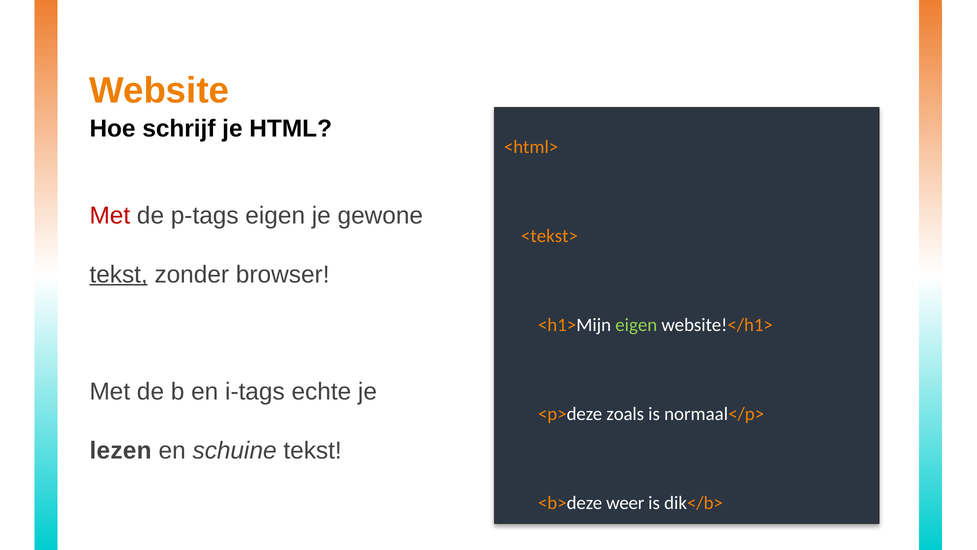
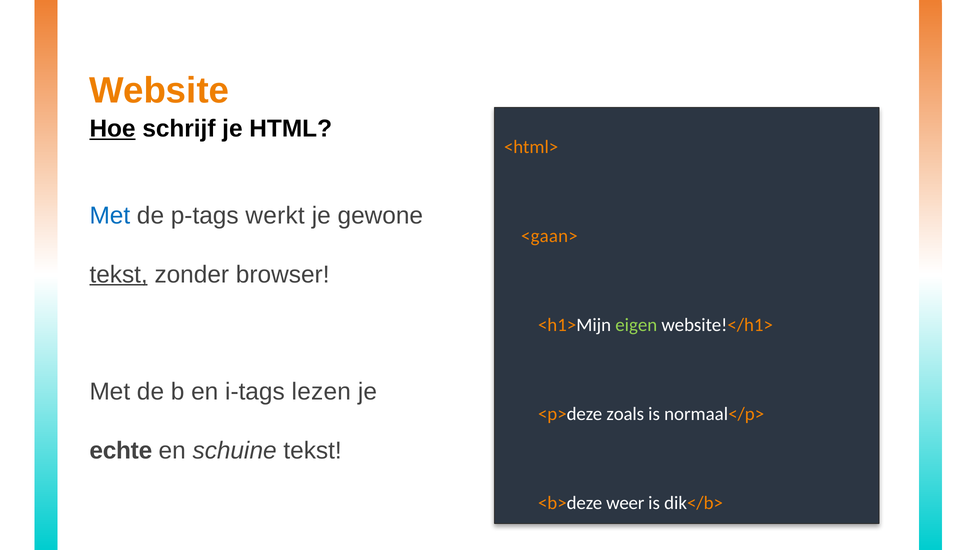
Hoe underline: none -> present (113, 129)
Met colour: red -> blue (110, 216)
p-tags eigen: eigen -> werkt (275, 216)
<tekst>: <tekst> -> <gaan> (549, 236)
echte: echte -> lezen (321, 391)
lezen: lezen -> echte (121, 450)
